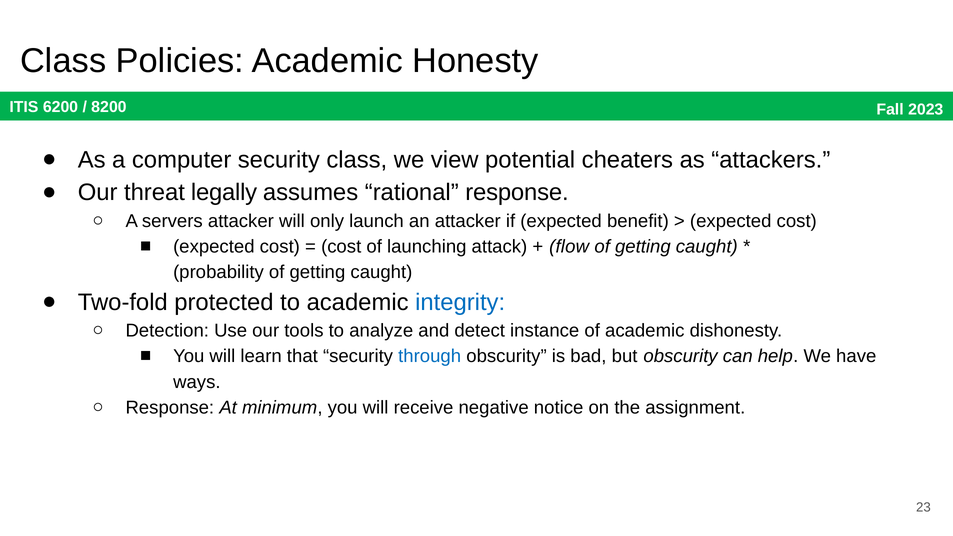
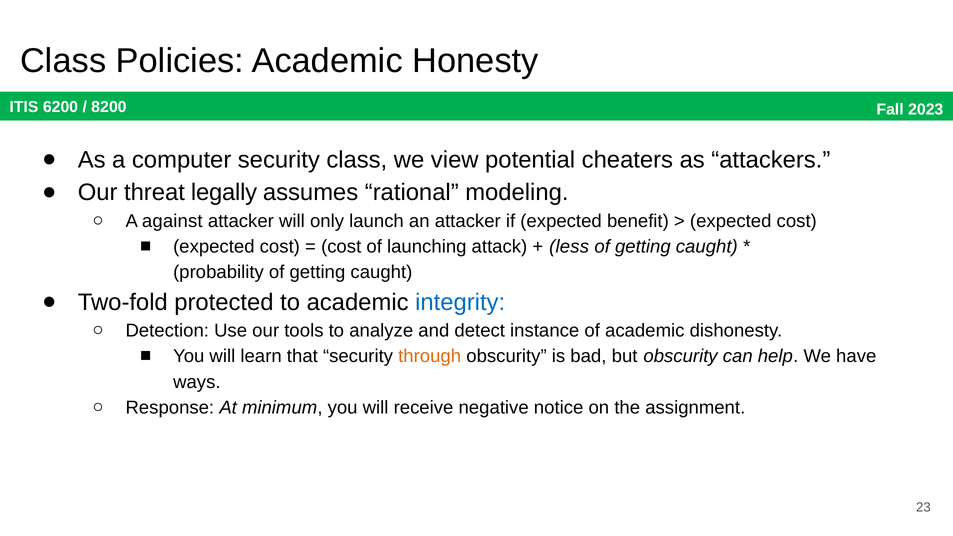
rational response: response -> modeling (517, 193)
servers: servers -> against (172, 221)
flow: flow -> less (569, 247)
through colour: blue -> orange (430, 356)
